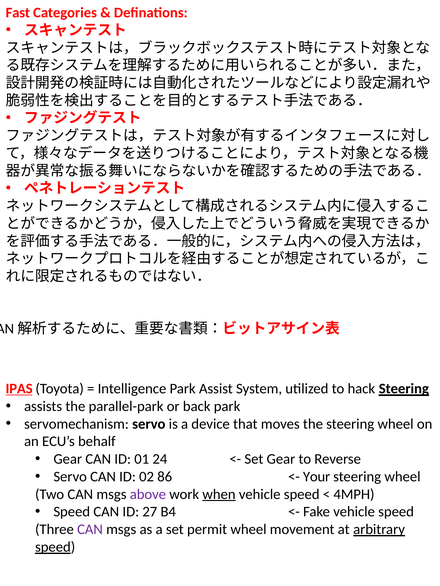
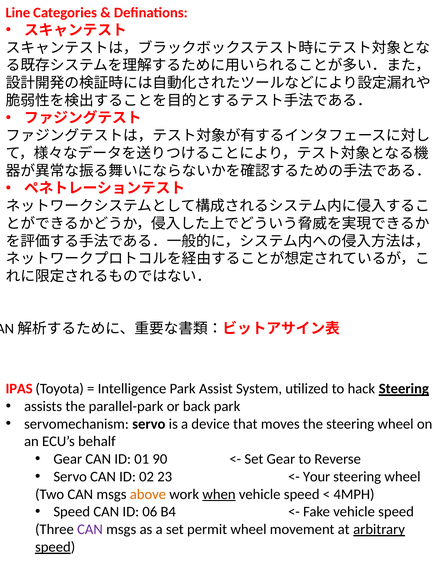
Fast: Fast -> Line (18, 13)
IPAS underline: present -> none (19, 389)
24: 24 -> 90 (160, 460)
86: 86 -> 23 (165, 477)
above colour: purple -> orange (148, 495)
27: 27 -> 06 (150, 512)
